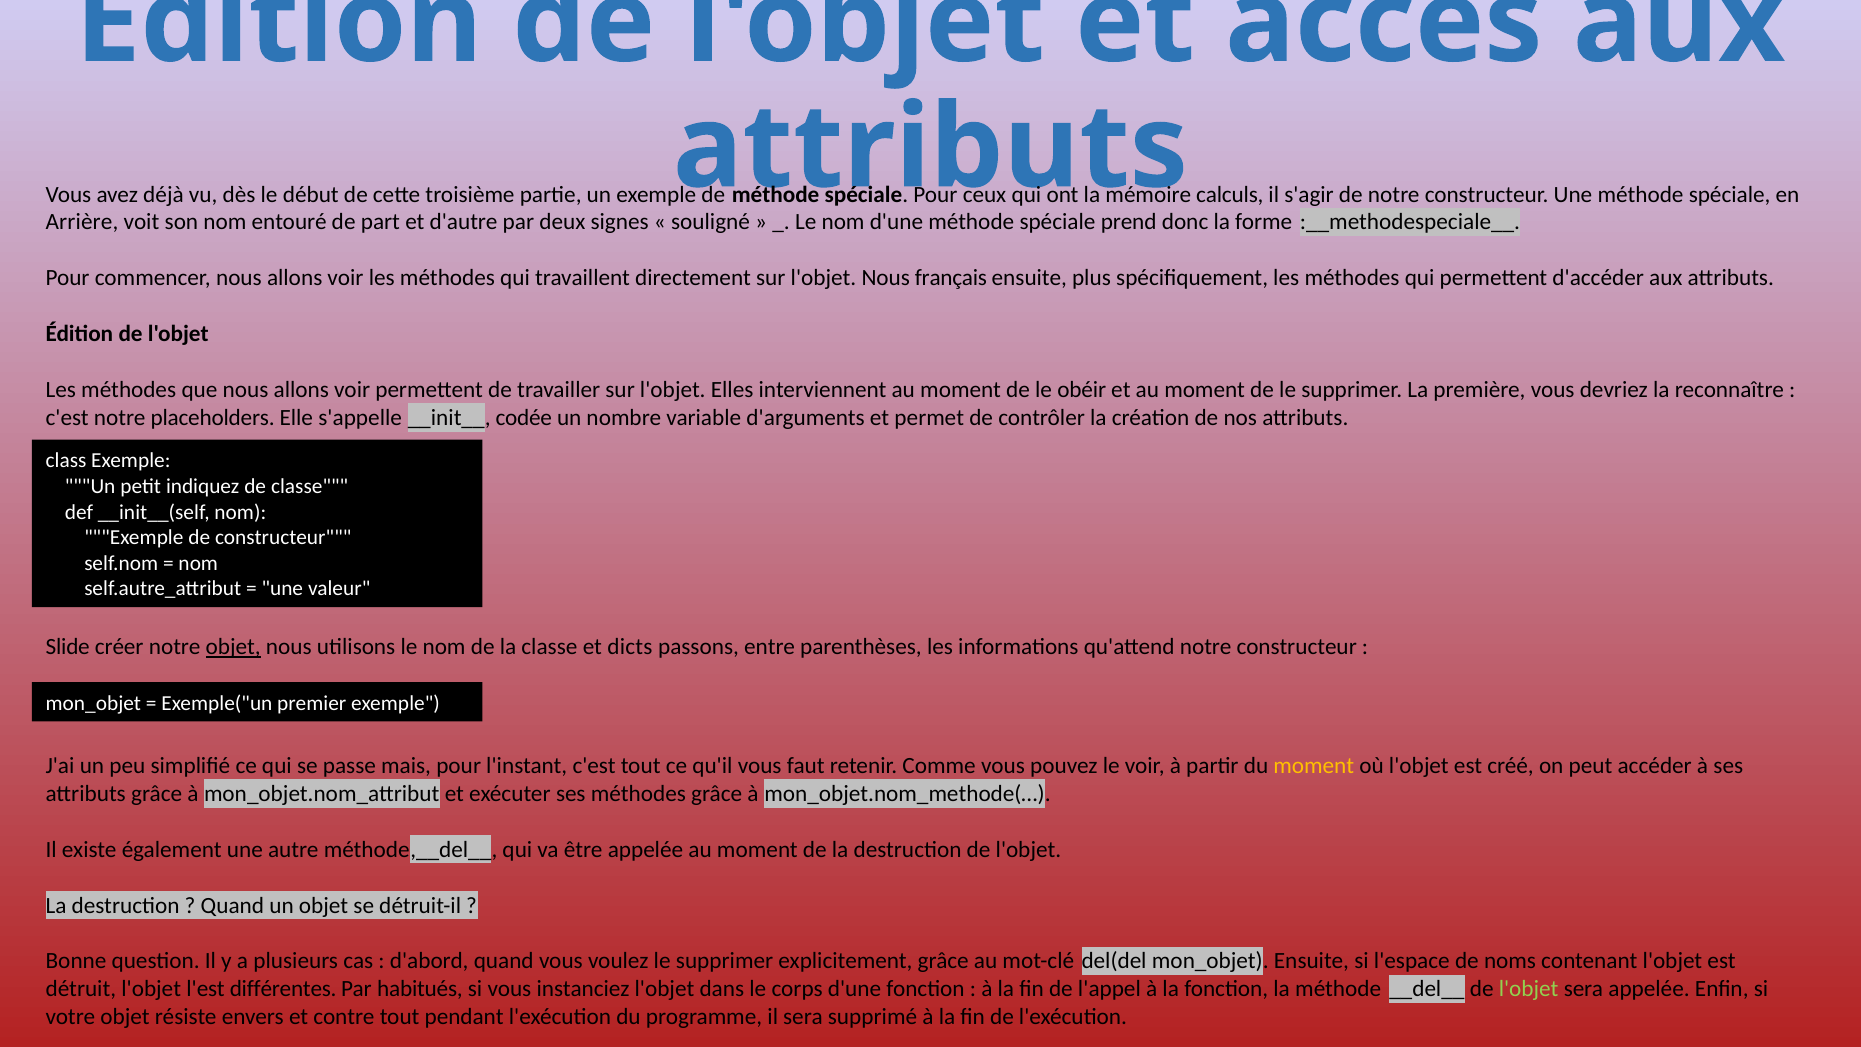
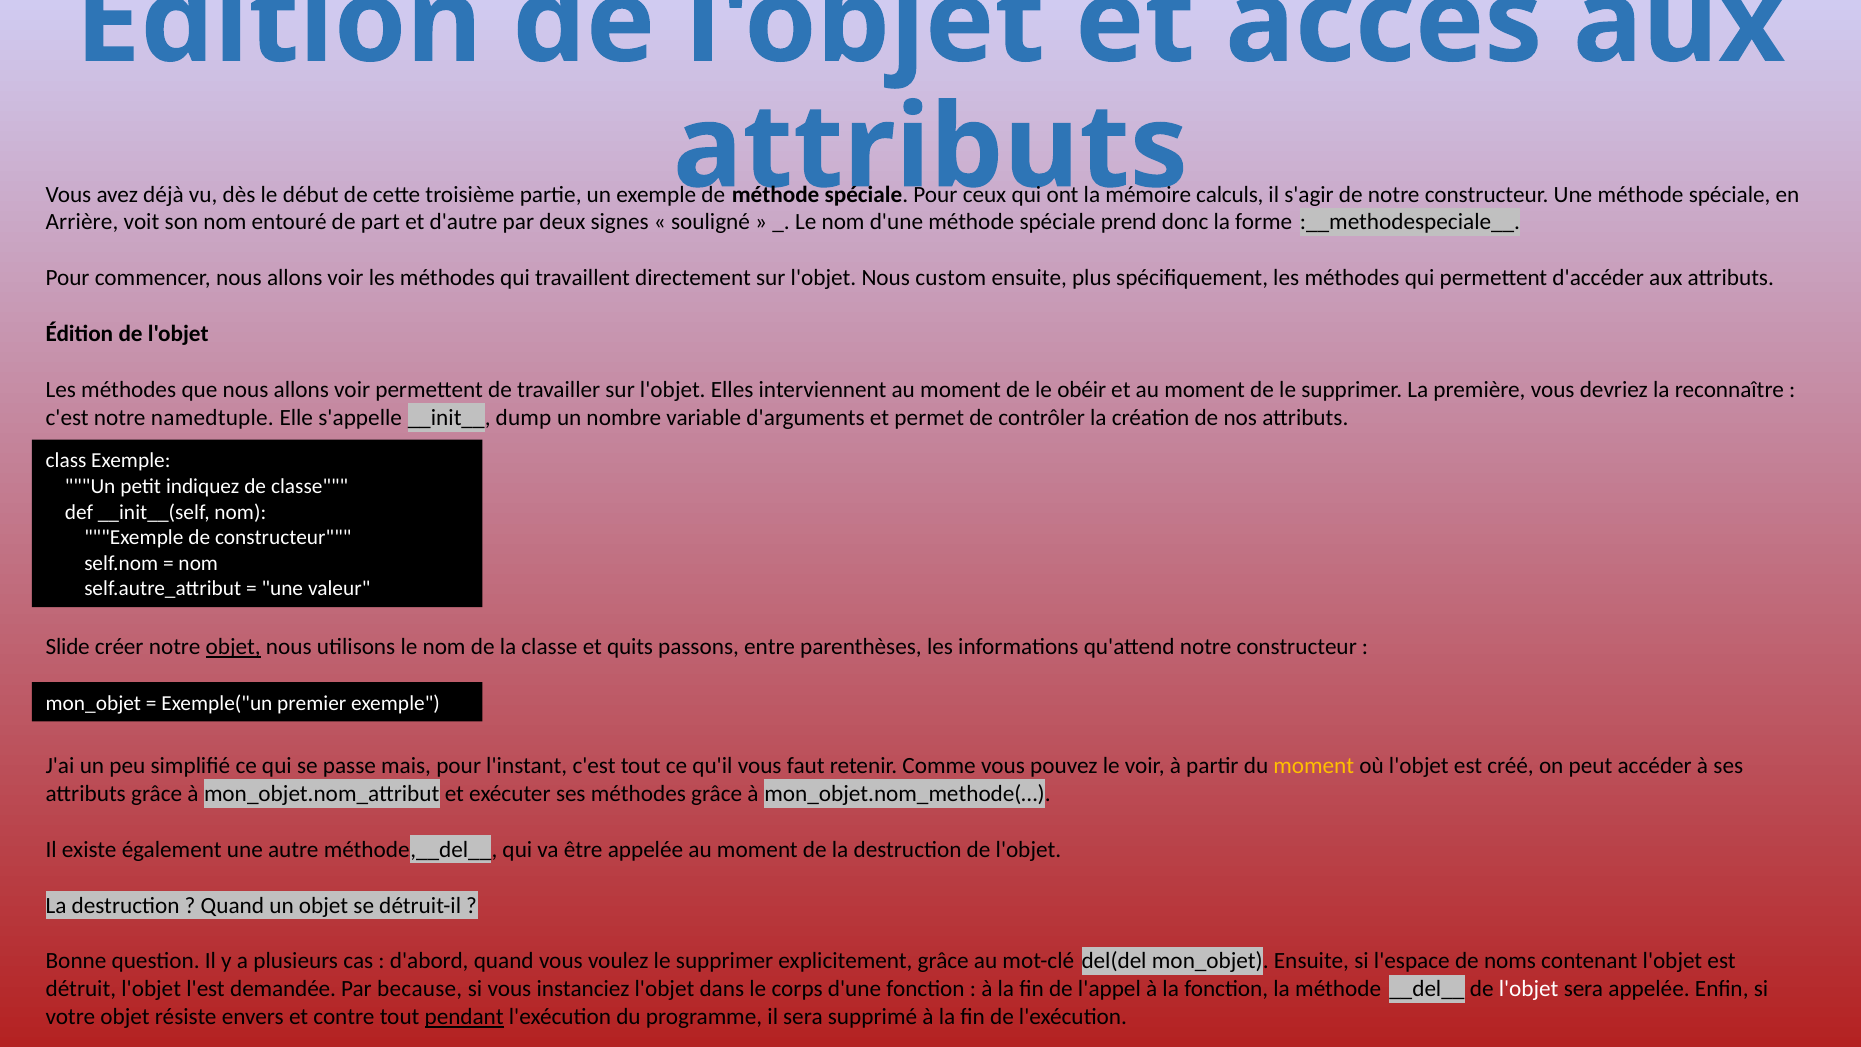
français: français -> custom (951, 278)
placeholders: placeholders -> namedtuple (212, 418)
codée: codée -> dump (524, 418)
dicts: dicts -> quits (630, 647)
différentes: différentes -> demandée (283, 989)
habitués: habitués -> because (420, 989)
l'objet colour: light green -> white (1529, 989)
pendant underline: none -> present (464, 1017)
